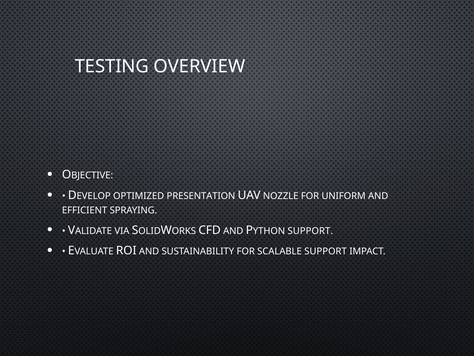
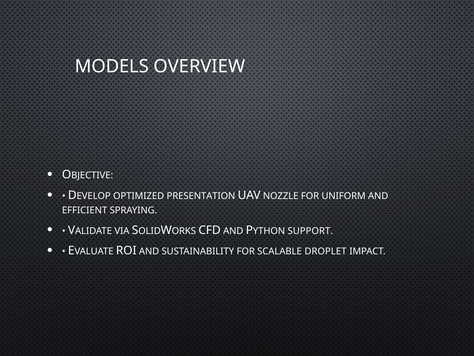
TESTING: TESTING -> MODELS (112, 66)
SCALABLE SUPPORT: SUPPORT -> DROPLET (326, 251)
